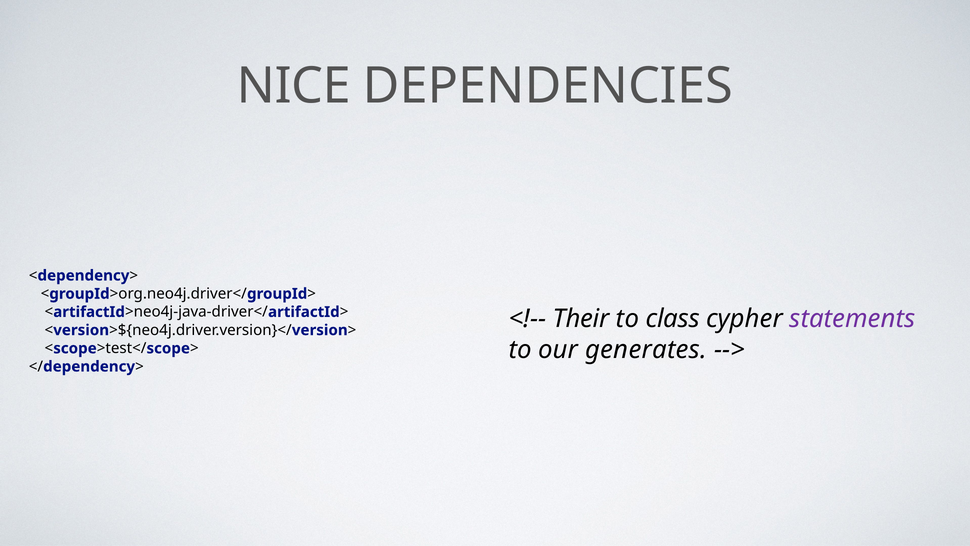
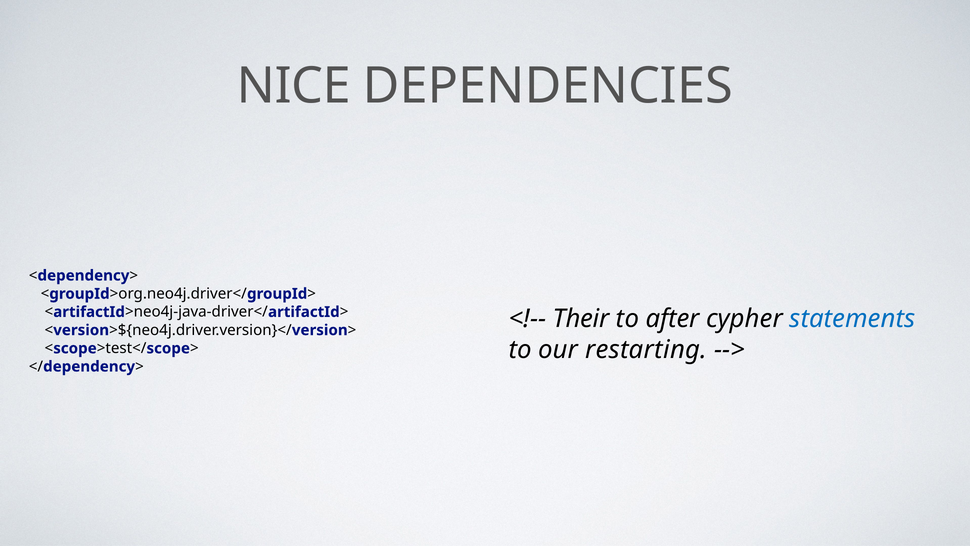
class: class -> after (673, 319)
statements colour: purple -> blue (852, 319)
generates: generates -> restarting (646, 350)
